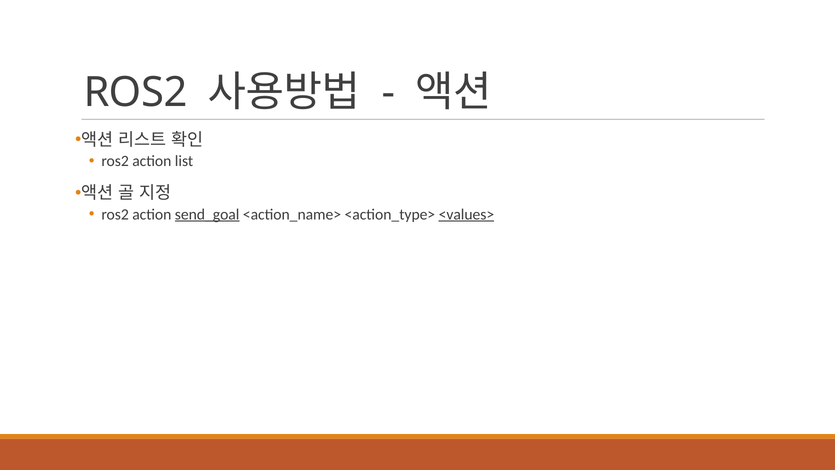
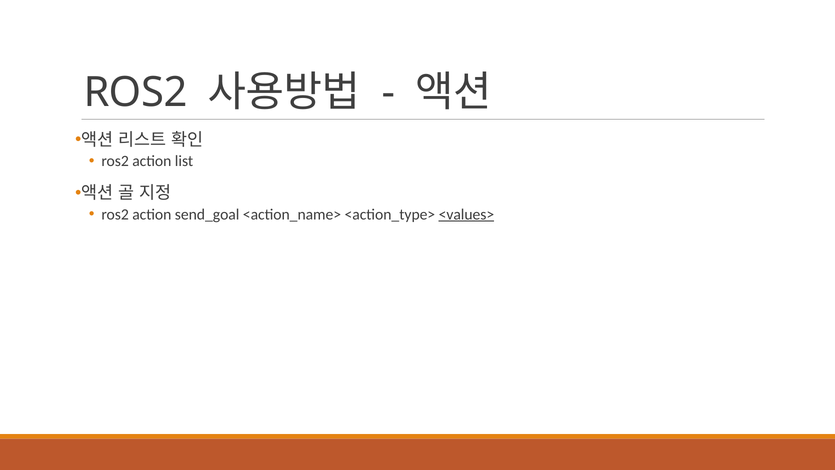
send_goal underline: present -> none (207, 214)
